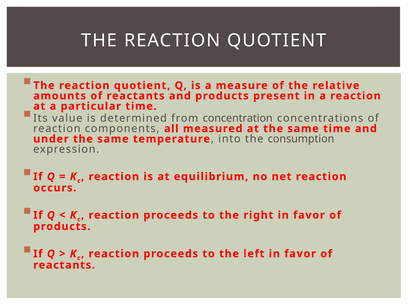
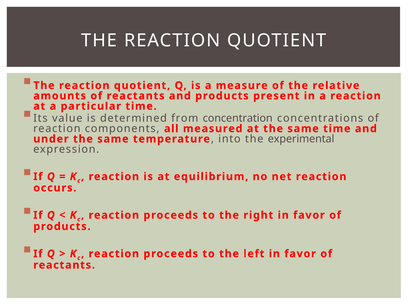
consumption: consumption -> experimental (301, 139)
